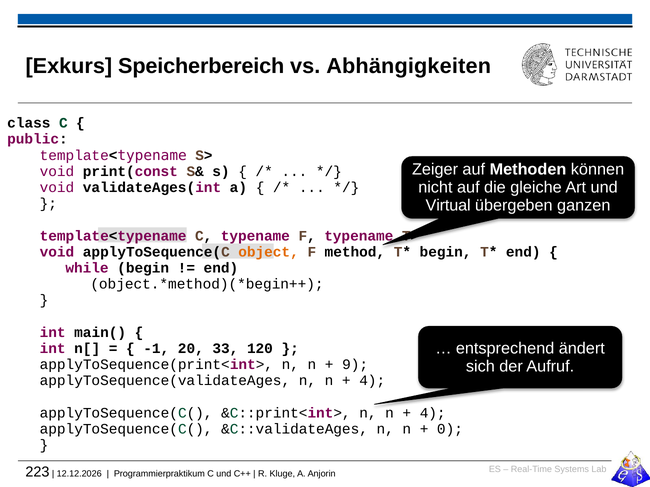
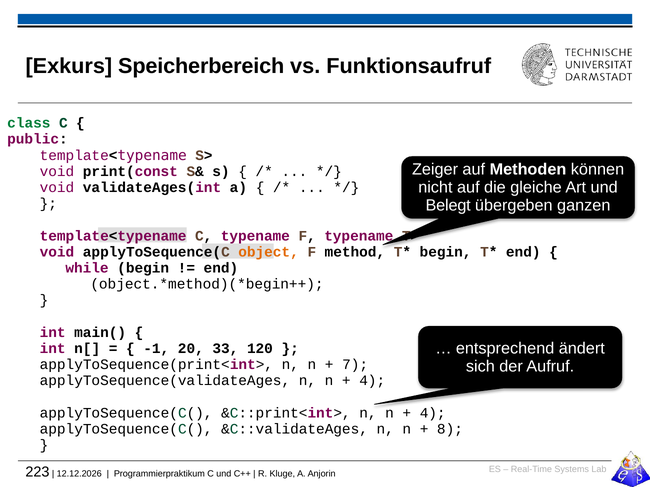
Abhängigkeiten: Abhängigkeiten -> Funktionsaufruf (409, 66)
class colour: black -> green (29, 123)
Virtual: Virtual -> Belegt (448, 206)
9: 9 -> 7 (355, 365)
0: 0 -> 8 (450, 429)
